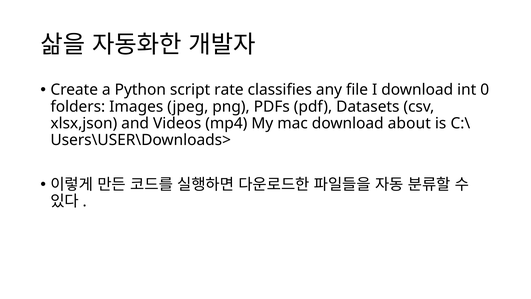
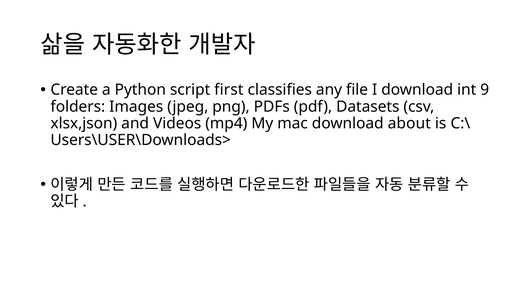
rate: rate -> first (229, 90)
0: 0 -> 9 (485, 90)
